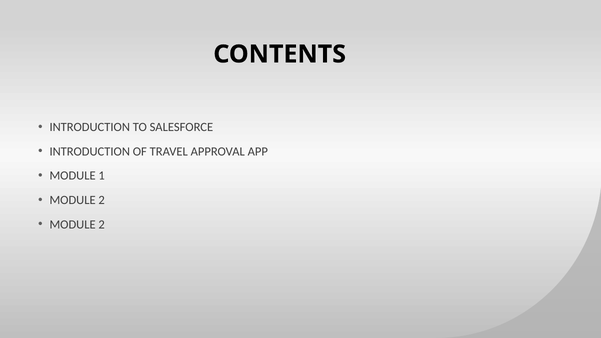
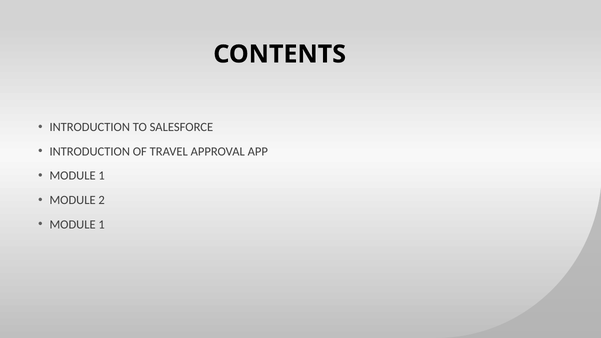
2: 2 -> 1 (102, 224)
